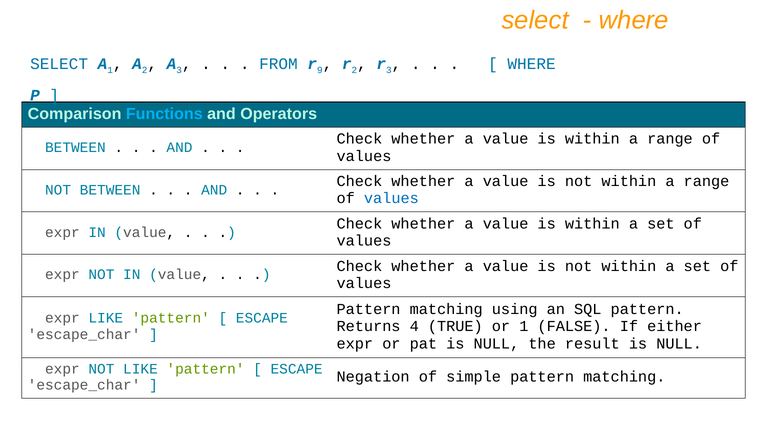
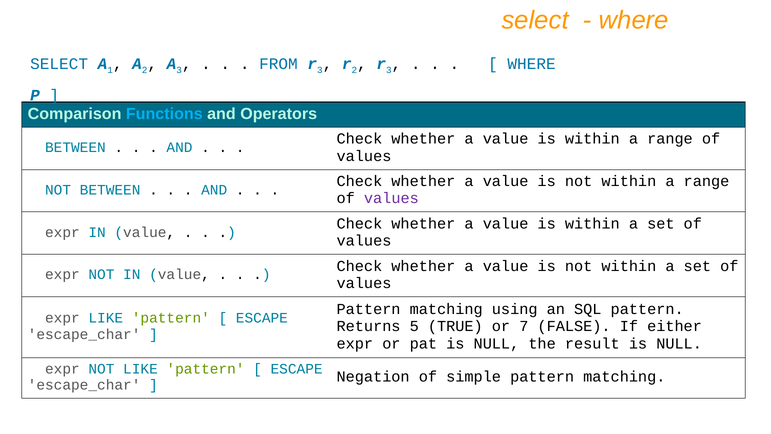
9: 9 -> 3 (320, 70)
values colour: blue -> purple (391, 198)
4: 4 -> 5 (414, 326)
or 1: 1 -> 7 (524, 326)
